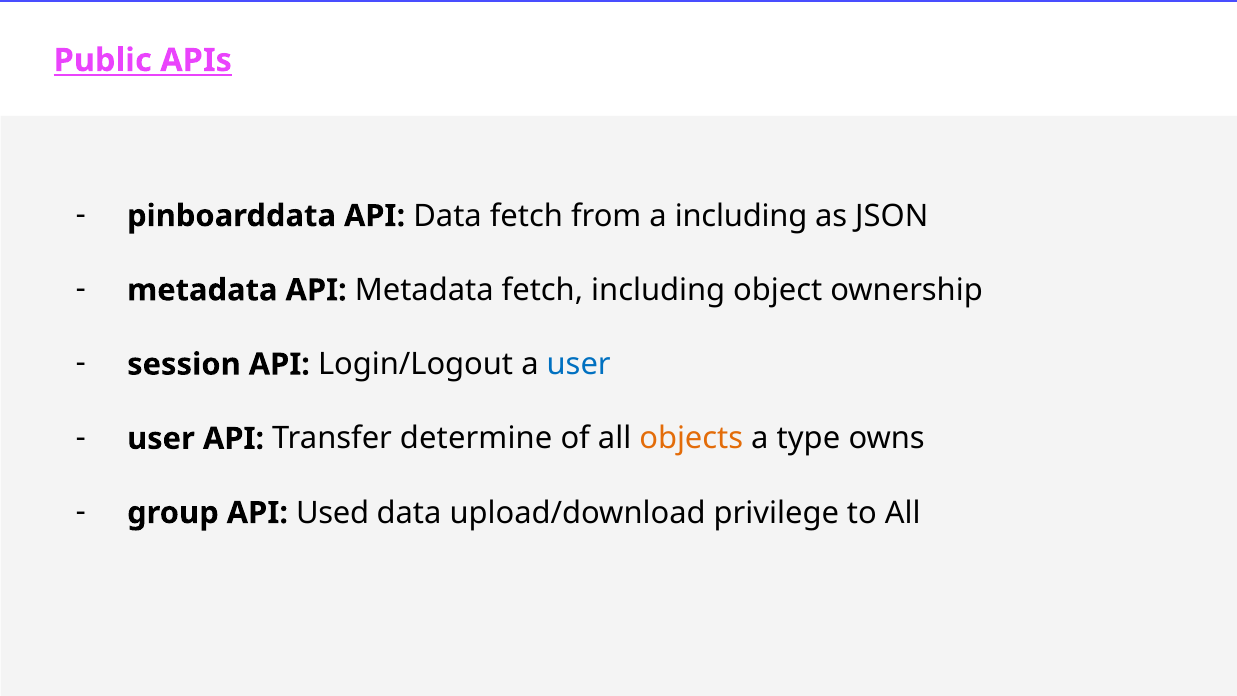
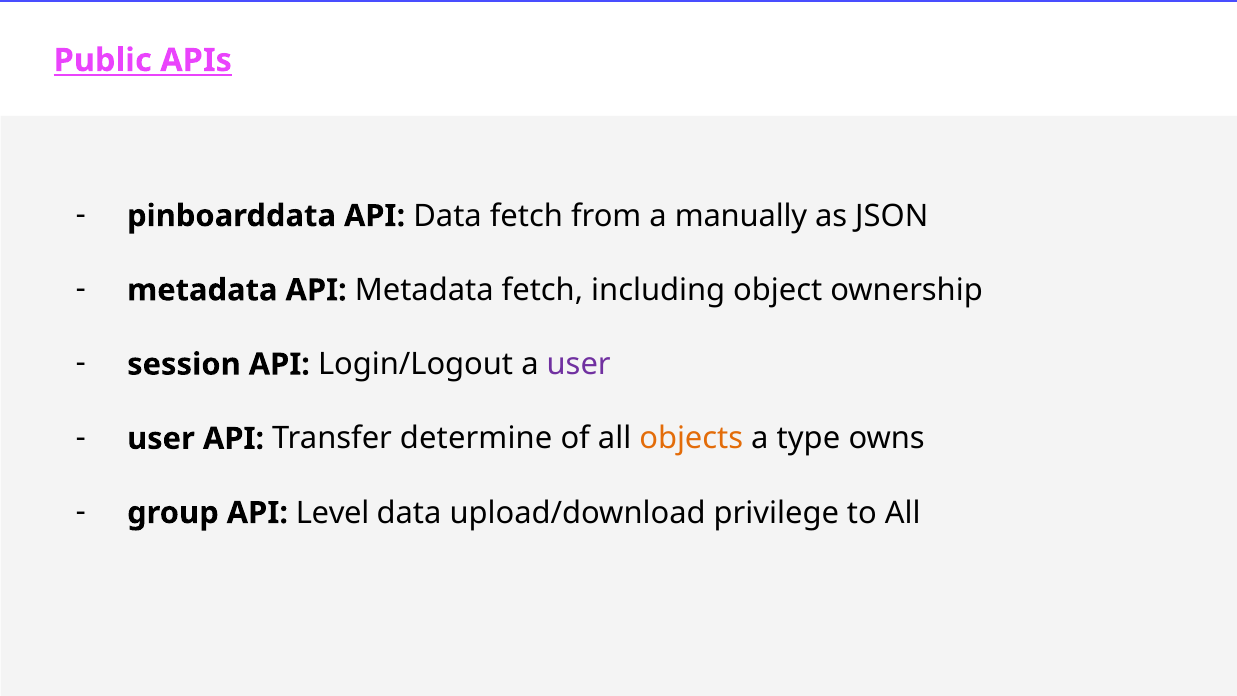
a including: including -> manually (741, 216)
user colour: blue -> purple (579, 364)
Used: Used -> Level (333, 513)
